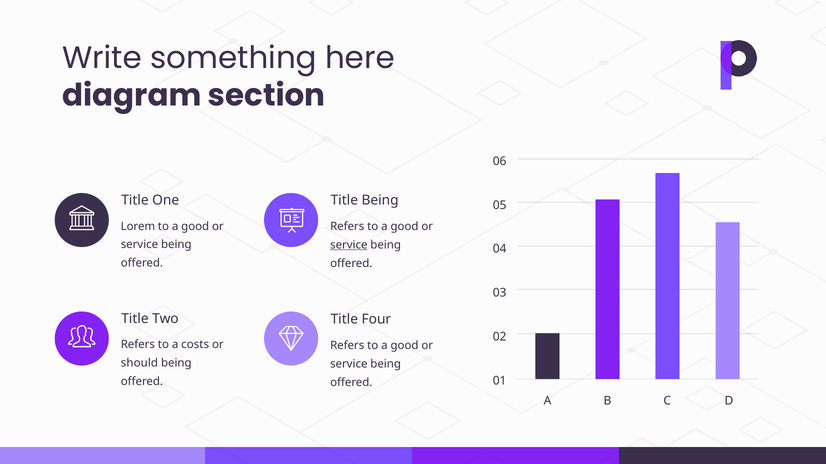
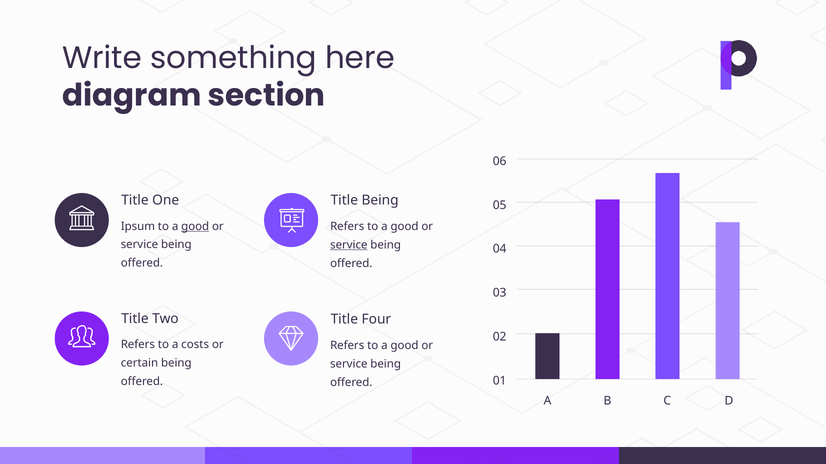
Lorem: Lorem -> Ipsum (138, 227)
good underline: none -> present (195, 227)
should: should -> certain (140, 364)
